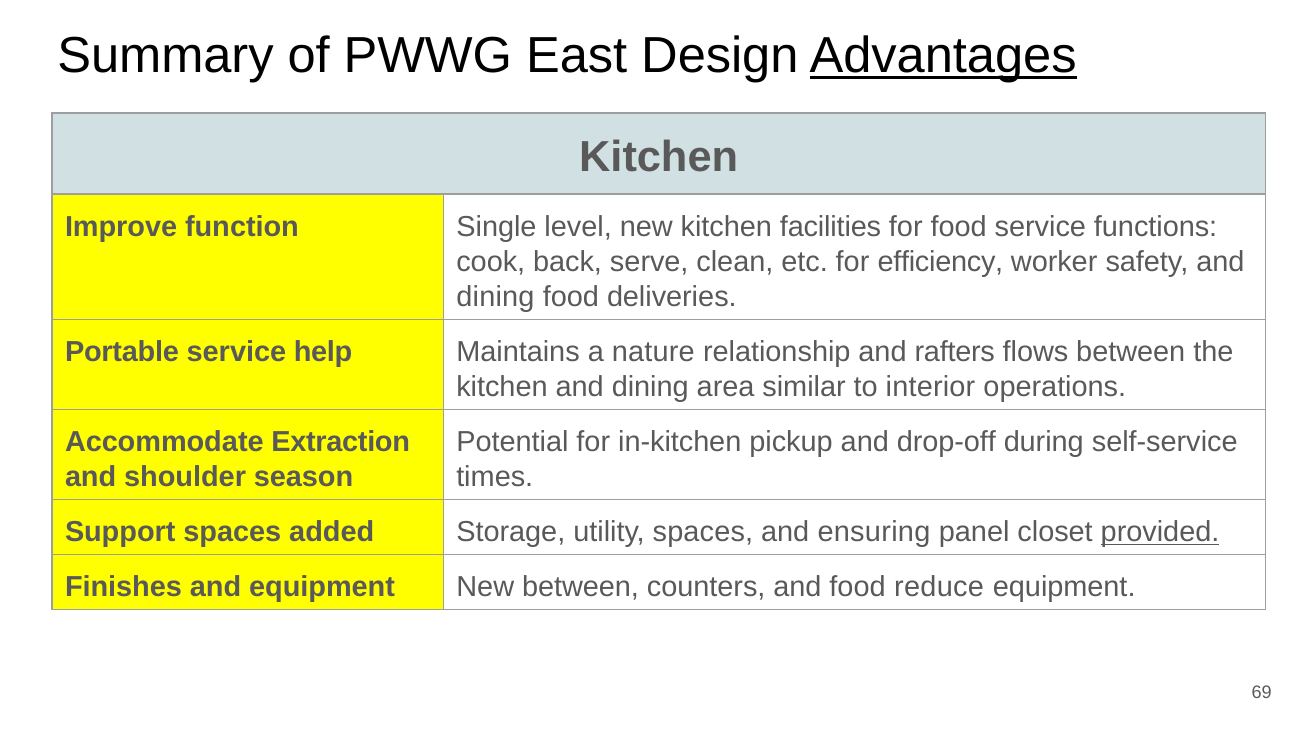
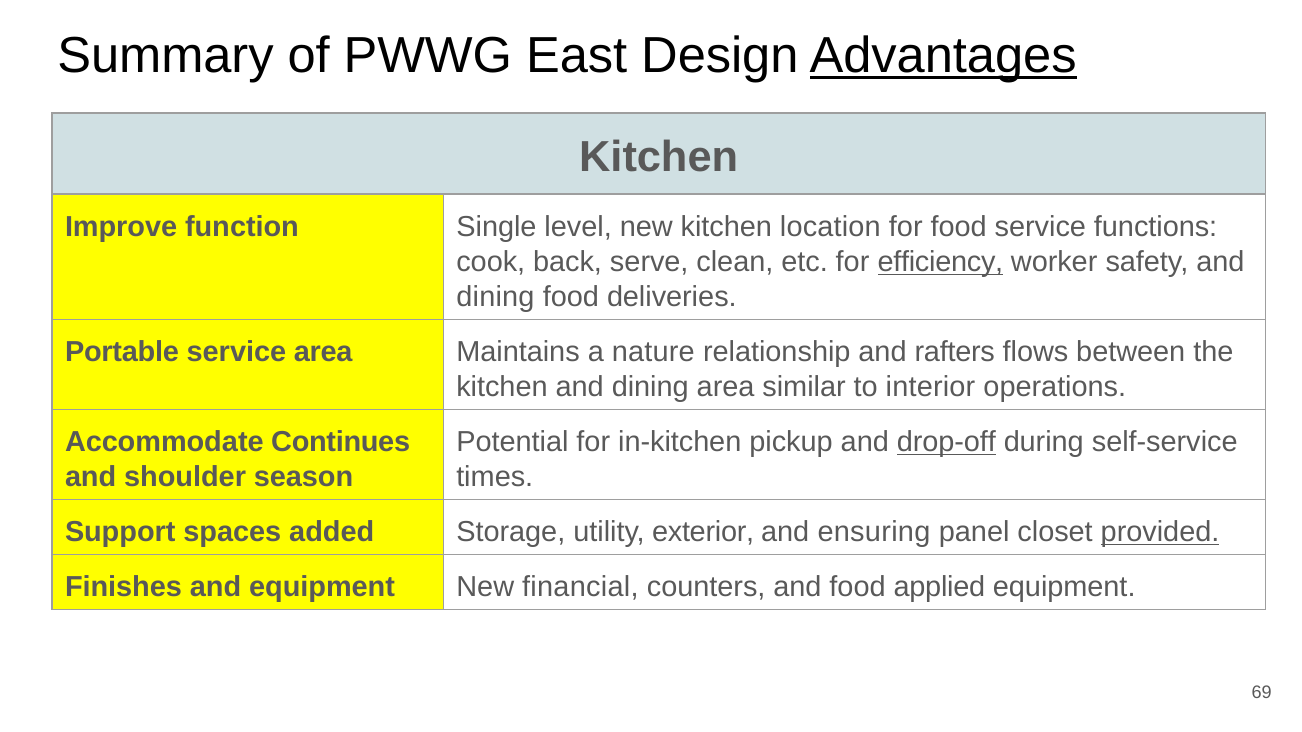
facilities: facilities -> location (830, 227)
efficiency underline: none -> present (940, 262)
service help: help -> area (323, 352)
Extraction: Extraction -> Continues (341, 442)
drop-off underline: none -> present (946, 442)
utility spaces: spaces -> exterior (703, 532)
New between: between -> financial (580, 587)
reduce: reduce -> applied (939, 587)
